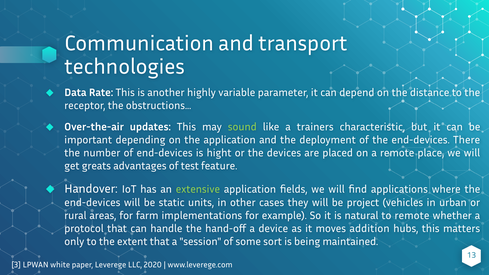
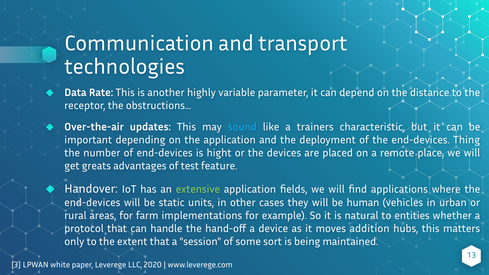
sound colour: light green -> light blue (242, 127)
There: There -> Thing (467, 140)
project: project -> human (363, 203)
to remote: remote -> entities (412, 216)
